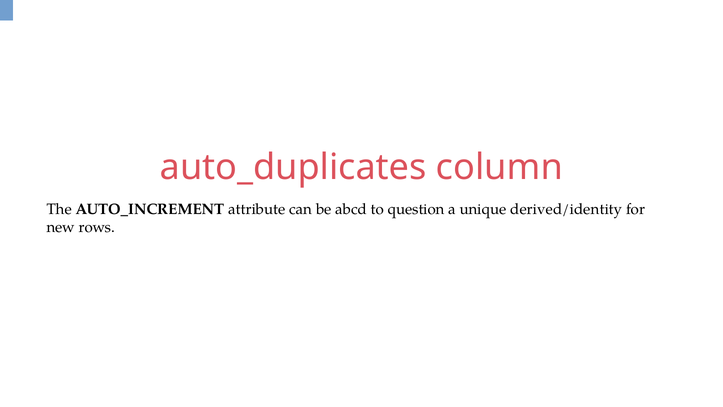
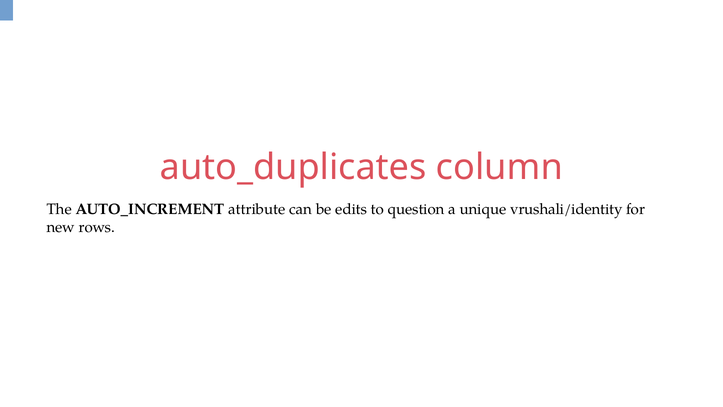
abcd: abcd -> edits (351, 209)
derived/identity: derived/identity -> vrushali/identity (566, 209)
